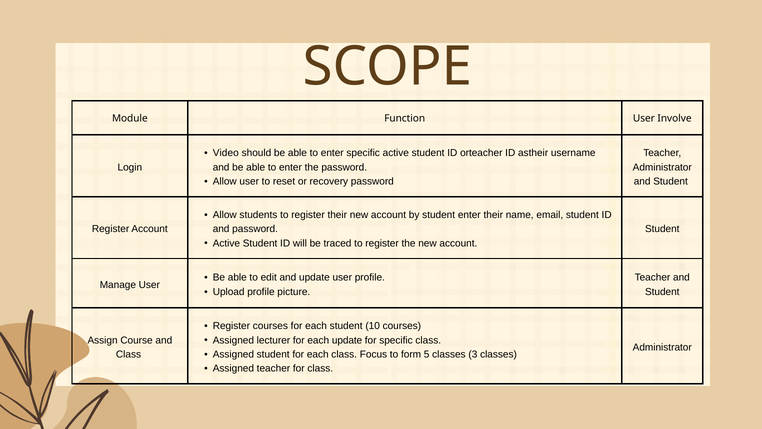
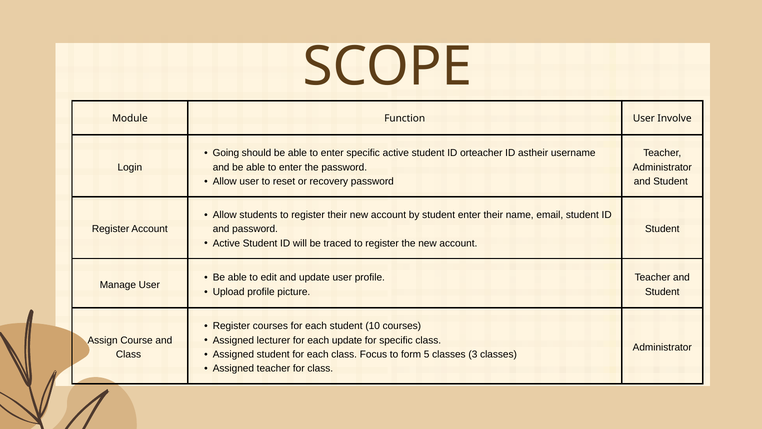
Video: Video -> Going (226, 153)
